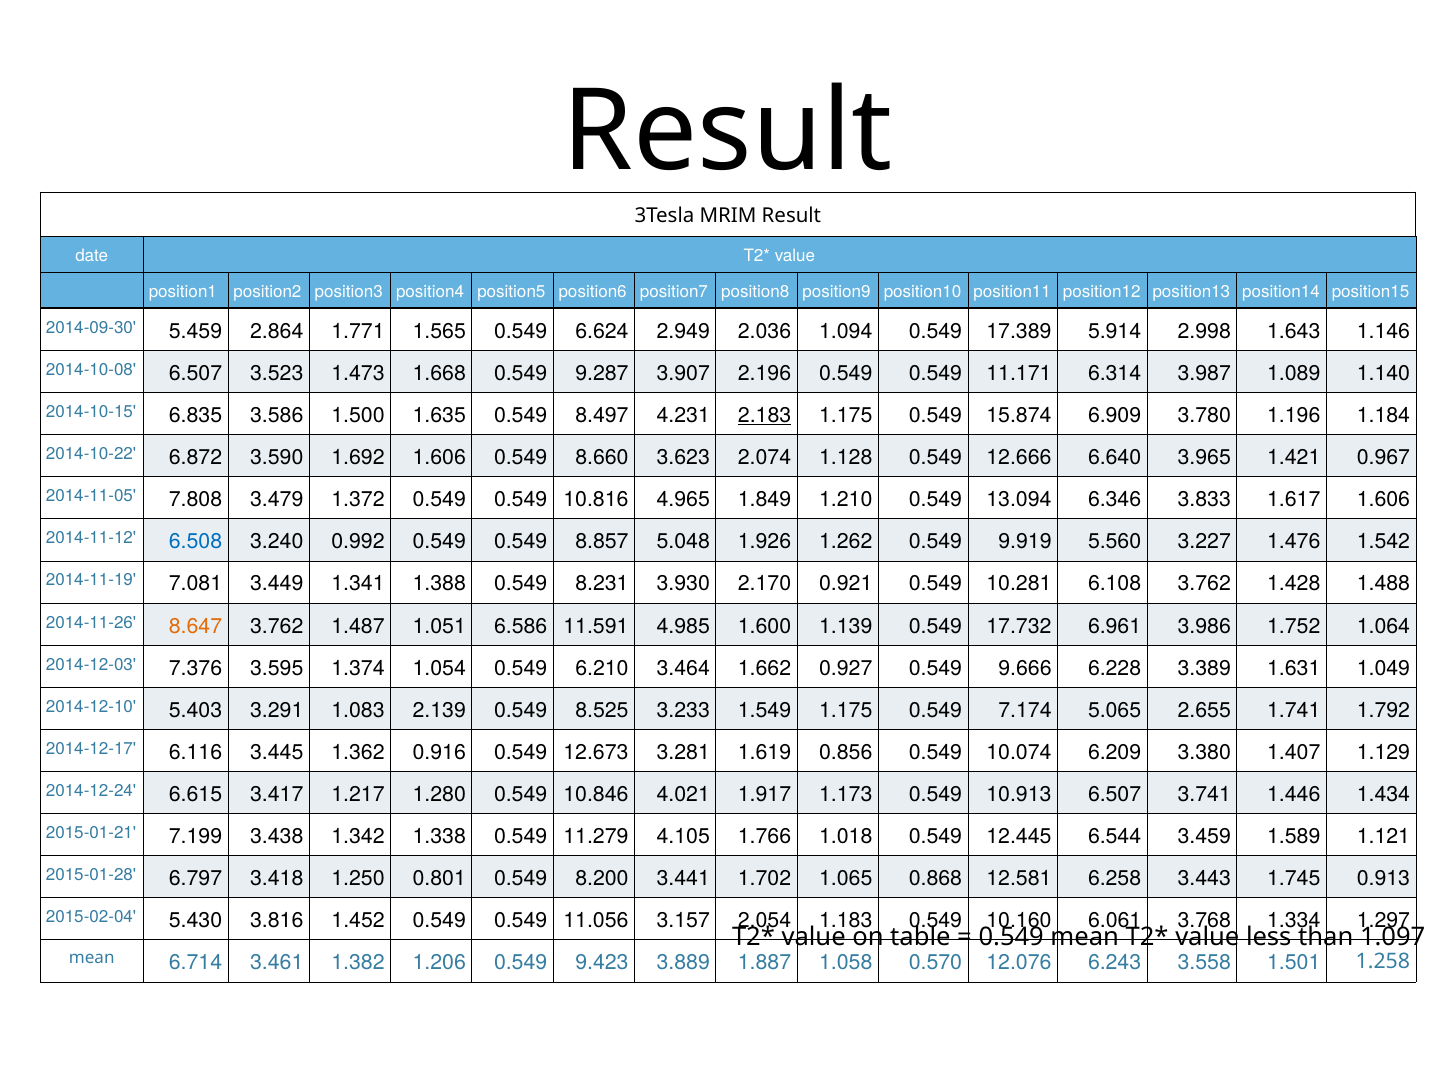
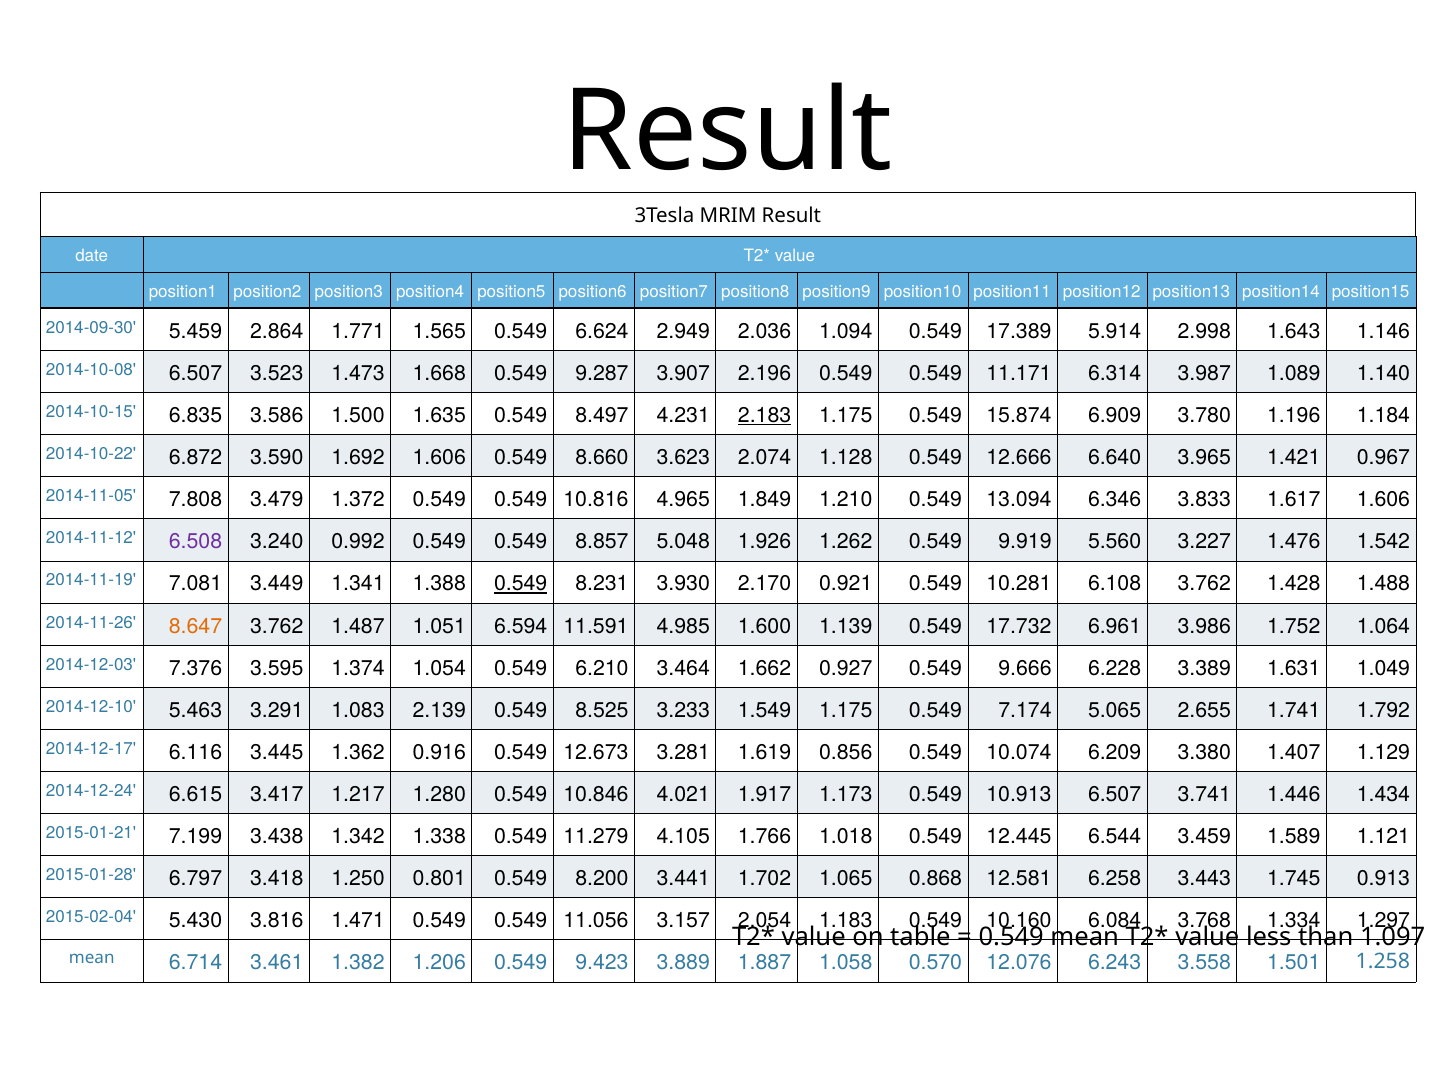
6.508 colour: blue -> purple (195, 542)
0.549 underline: none -> present (521, 584)
6.586: 6.586 -> 6.594 (521, 626)
5.403: 5.403 -> 5.463 (195, 710)
1.452: 1.452 -> 1.471 (358, 921)
6.061: 6.061 -> 6.084 (1115, 921)
